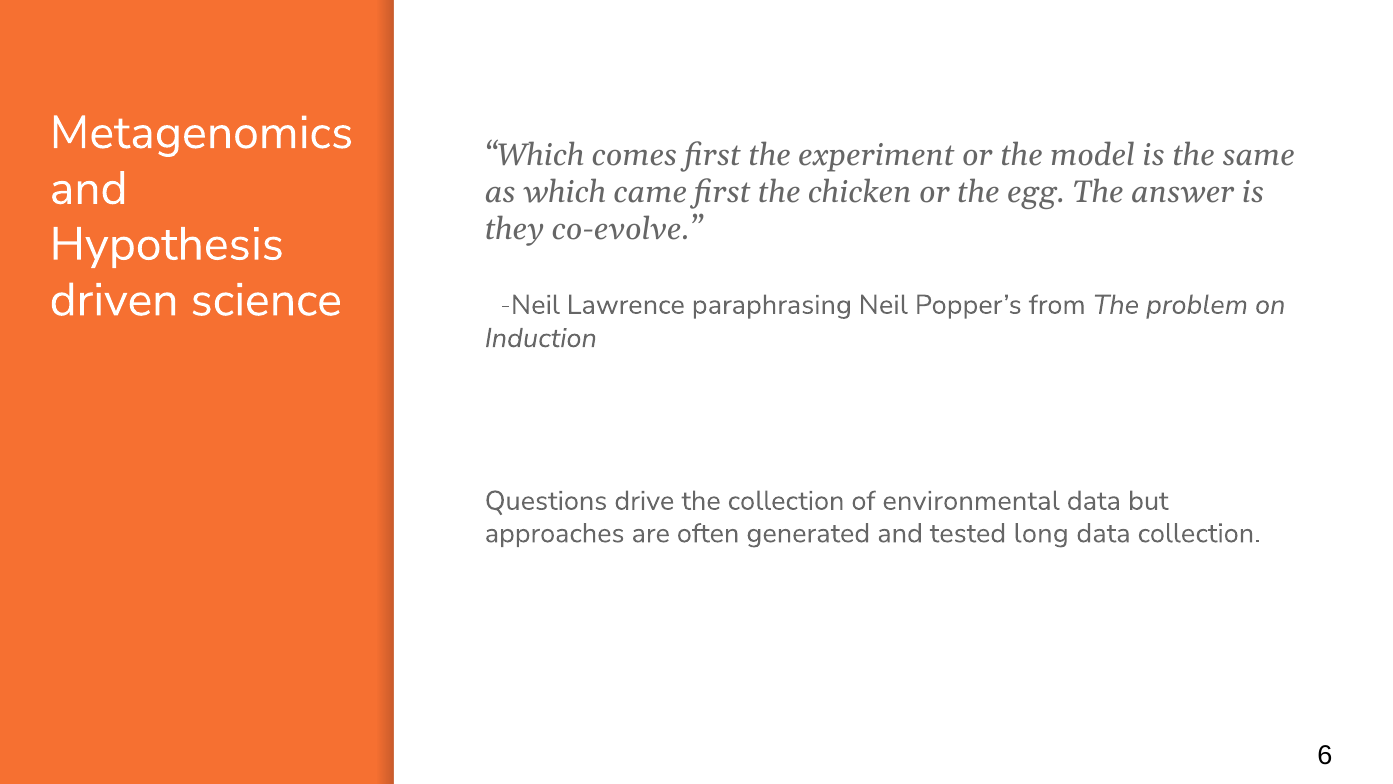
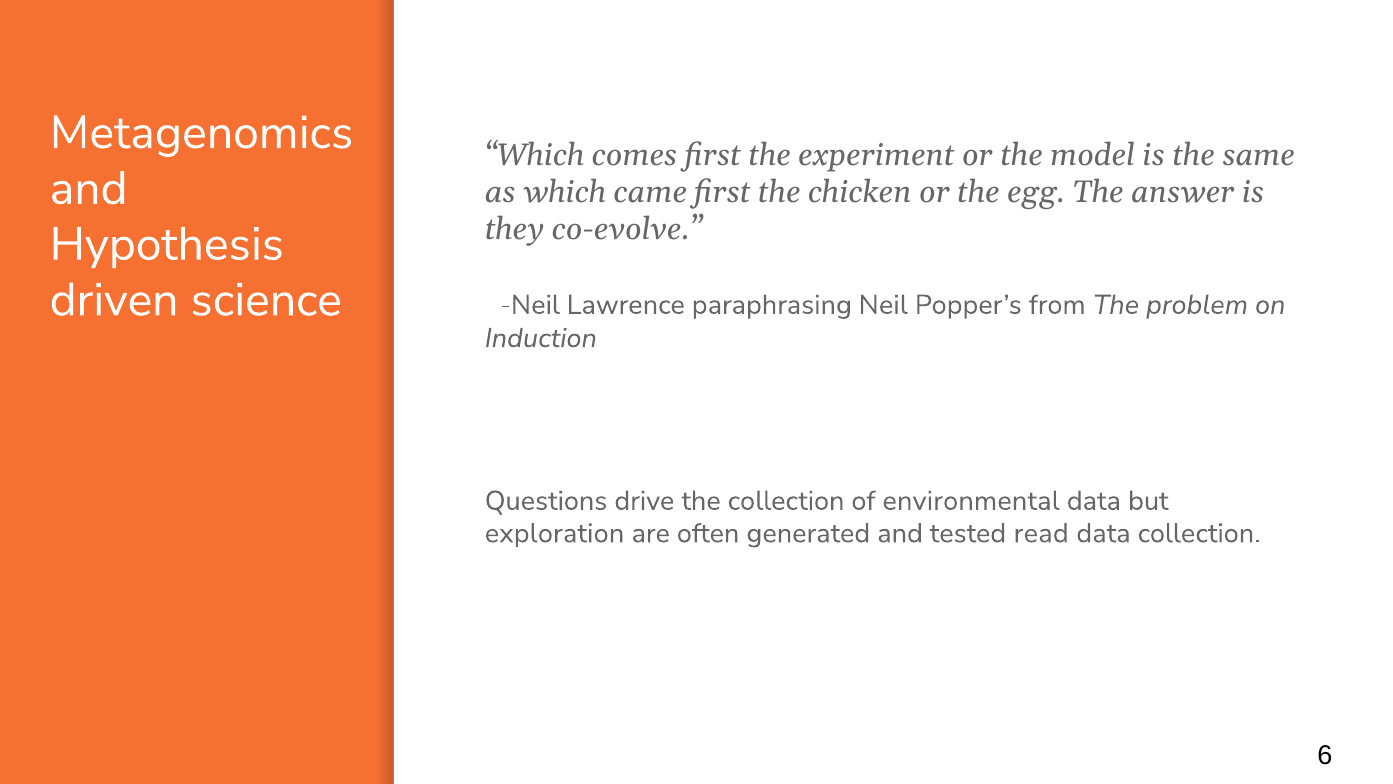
approaches: approaches -> exploration (555, 533)
long: long -> read (1041, 533)
